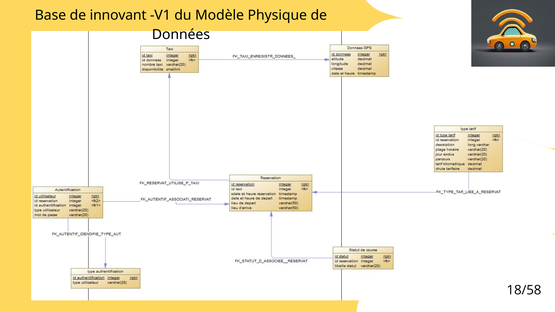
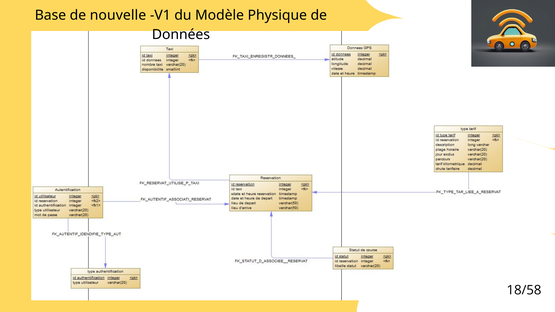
innovant: innovant -> nouvelle (118, 15)
